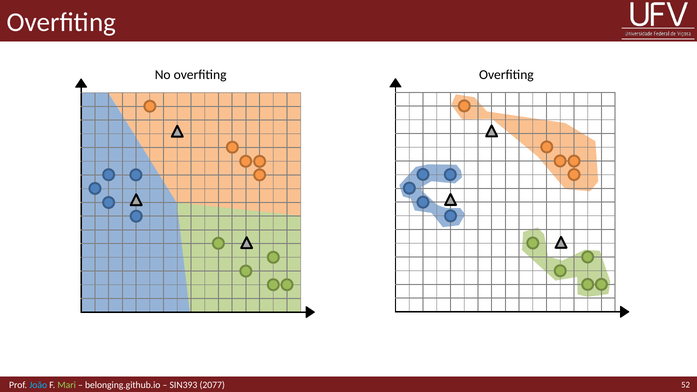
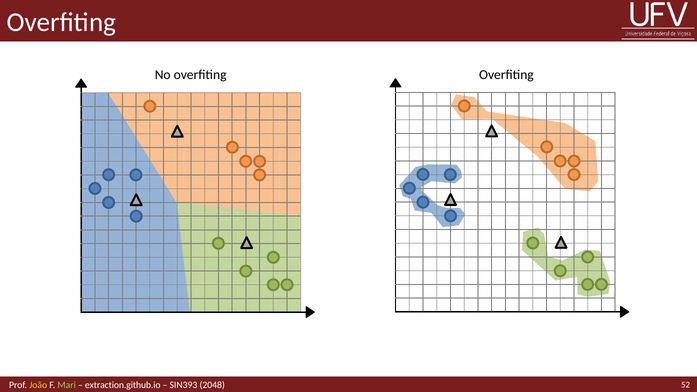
João colour: light blue -> yellow (38, 385)
belonging.github.io: belonging.github.io -> extraction.github.io (123, 385)
2077: 2077 -> 2048 (212, 385)
